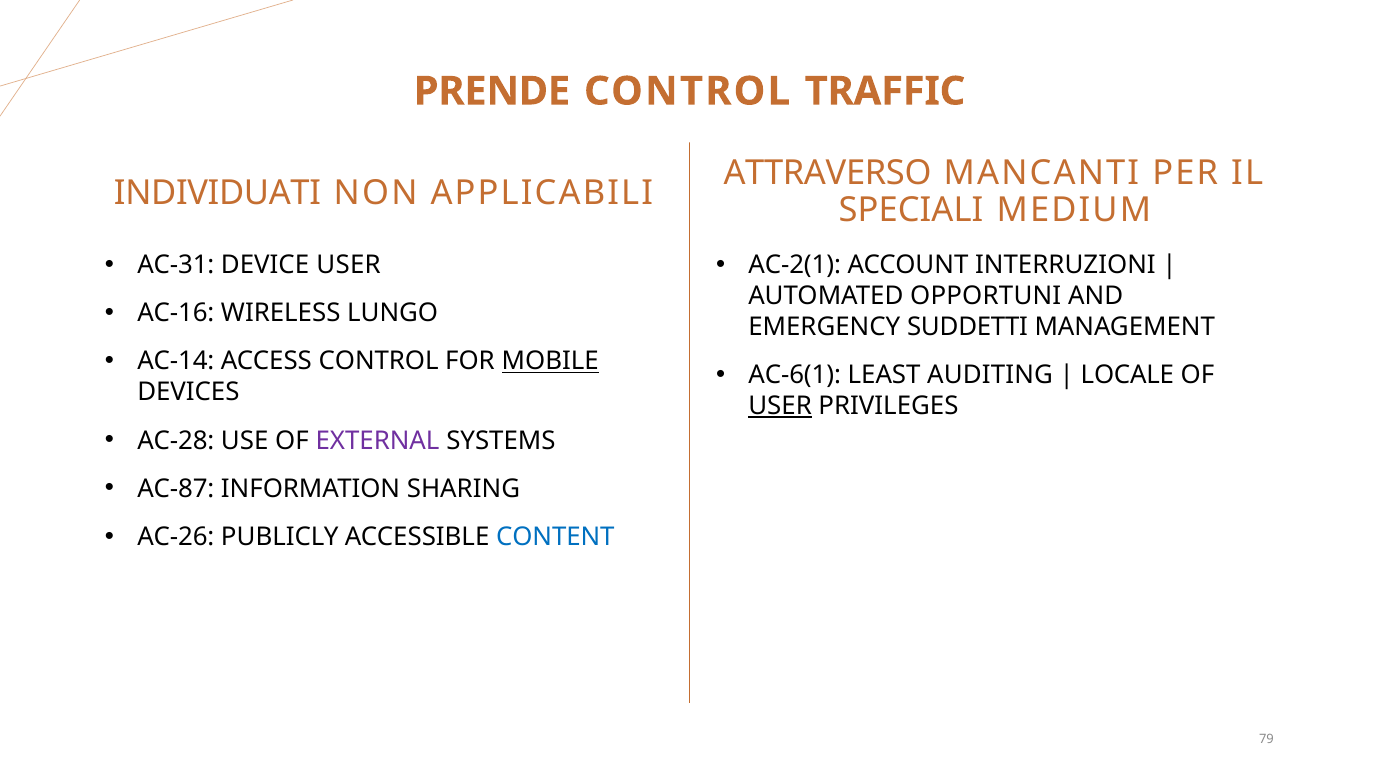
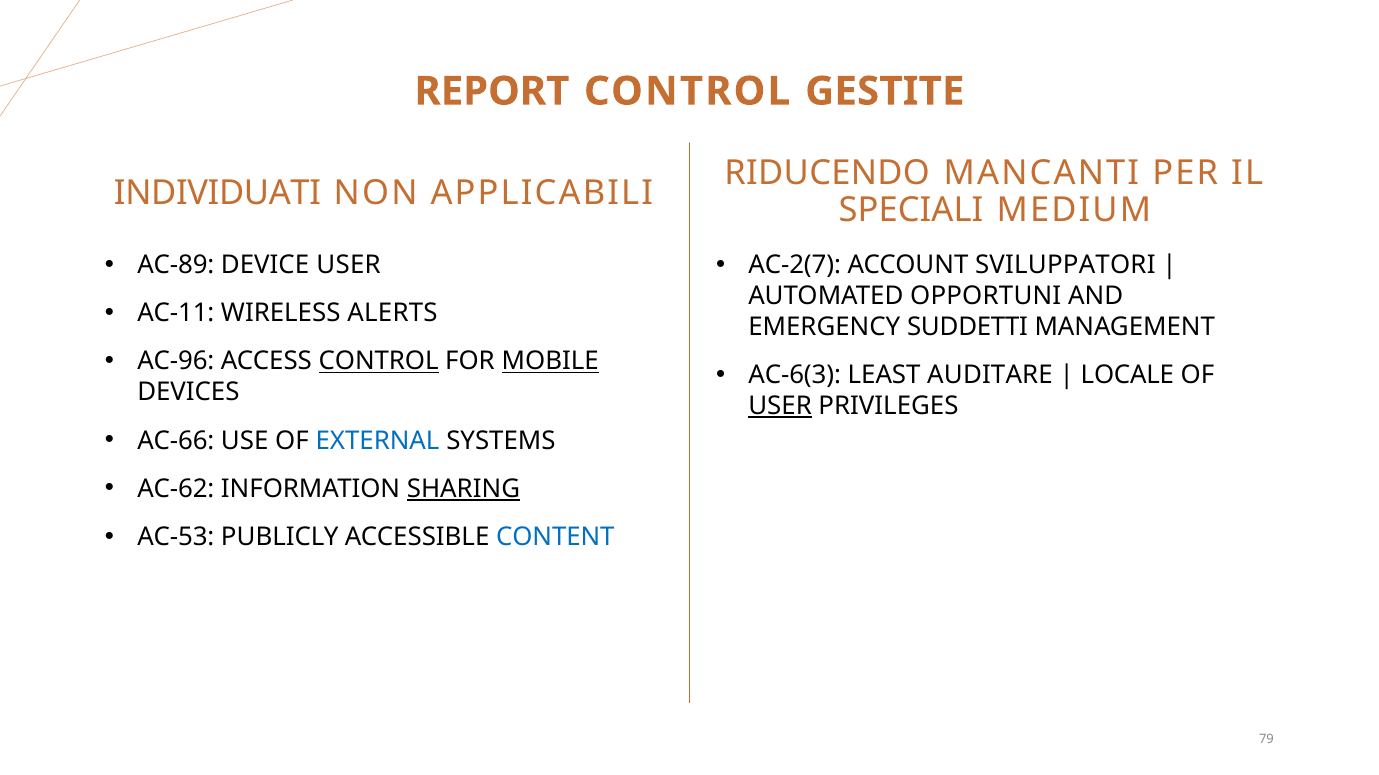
PRENDE: PRENDE -> REPORT (492, 91)
TRAFFIC: TRAFFIC -> GESTITE (885, 91)
ATTRAVERSO: ATTRAVERSO -> RIDUCENDO (827, 173)
AC-31: AC-31 -> AC-89 (176, 265)
AC-2(1: AC-2(1 -> AC-2(7 (795, 265)
INTERRUZIONI: INTERRUZIONI -> SVILUPPATORI (1065, 265)
AC-16: AC-16 -> AC-11 (176, 313)
LUNGO: LUNGO -> ALERTS (392, 313)
AC-14: AC-14 -> AC-96 (176, 362)
CONTROL underline: none -> present (379, 362)
AC-6(1: AC-6(1 -> AC-6(3 (795, 375)
AUDITING: AUDITING -> AUDITARE (990, 375)
AC-28: AC-28 -> AC-66 (176, 441)
EXTERNAL colour: purple -> blue (378, 441)
AC-87: AC-87 -> AC-62 (176, 489)
SHARING underline: none -> present (463, 489)
AC-26: AC-26 -> AC-53 (176, 537)
